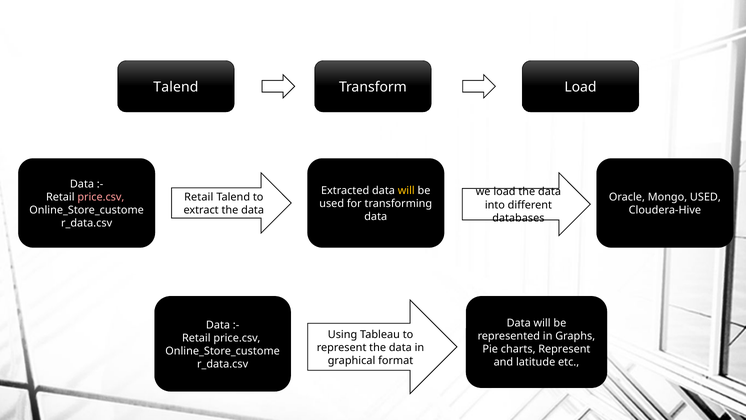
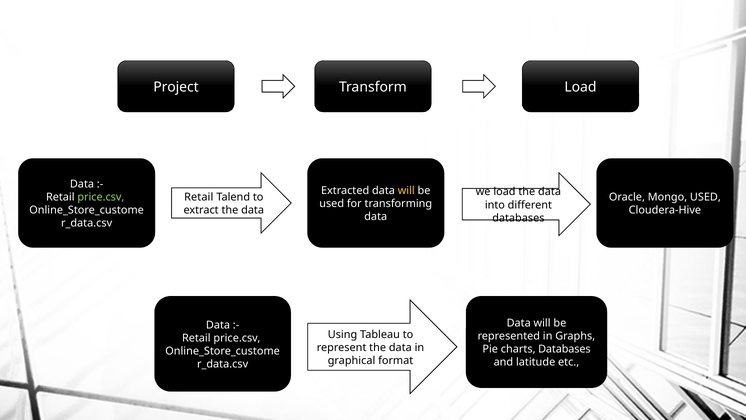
Talend: Talend -> Project (176, 87)
price.csv colour: pink -> light green (101, 197)
charts Represent: Represent -> Databases (564, 349)
